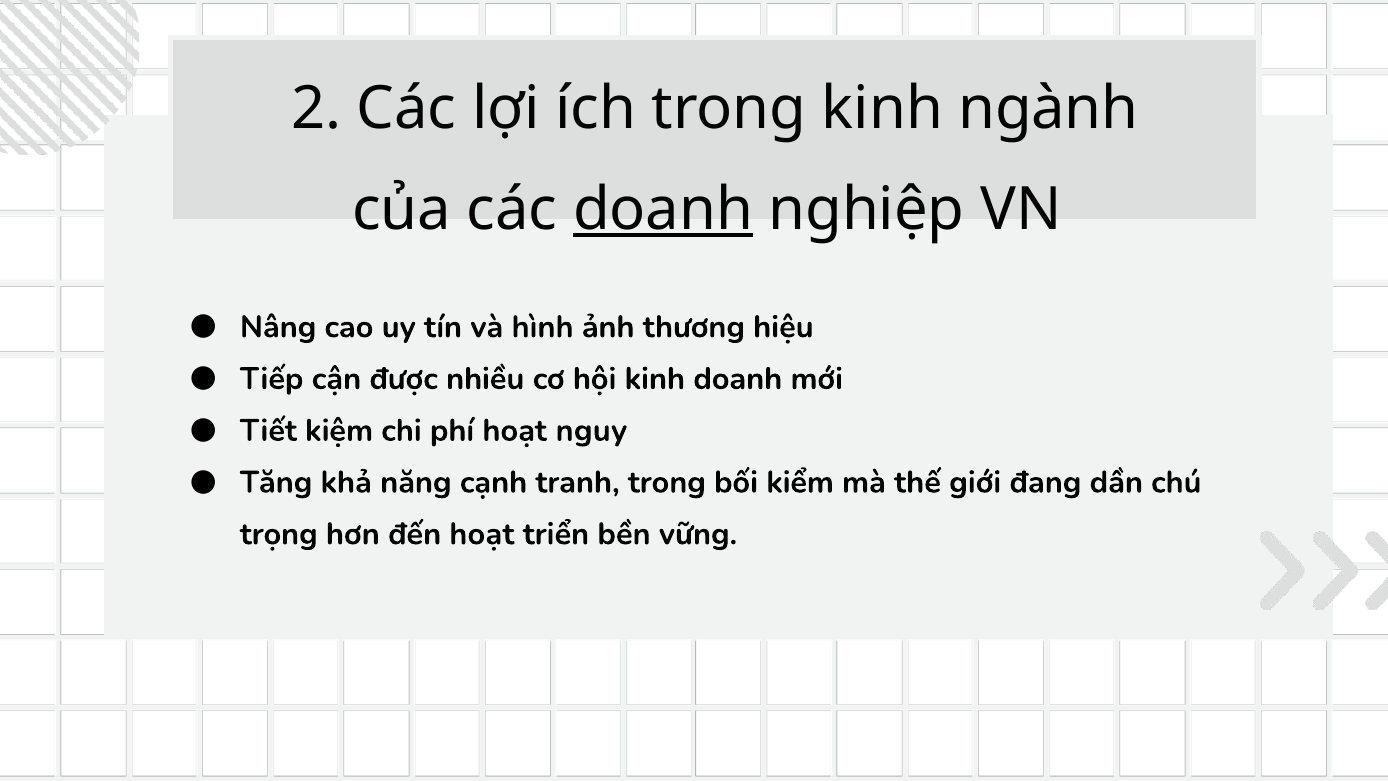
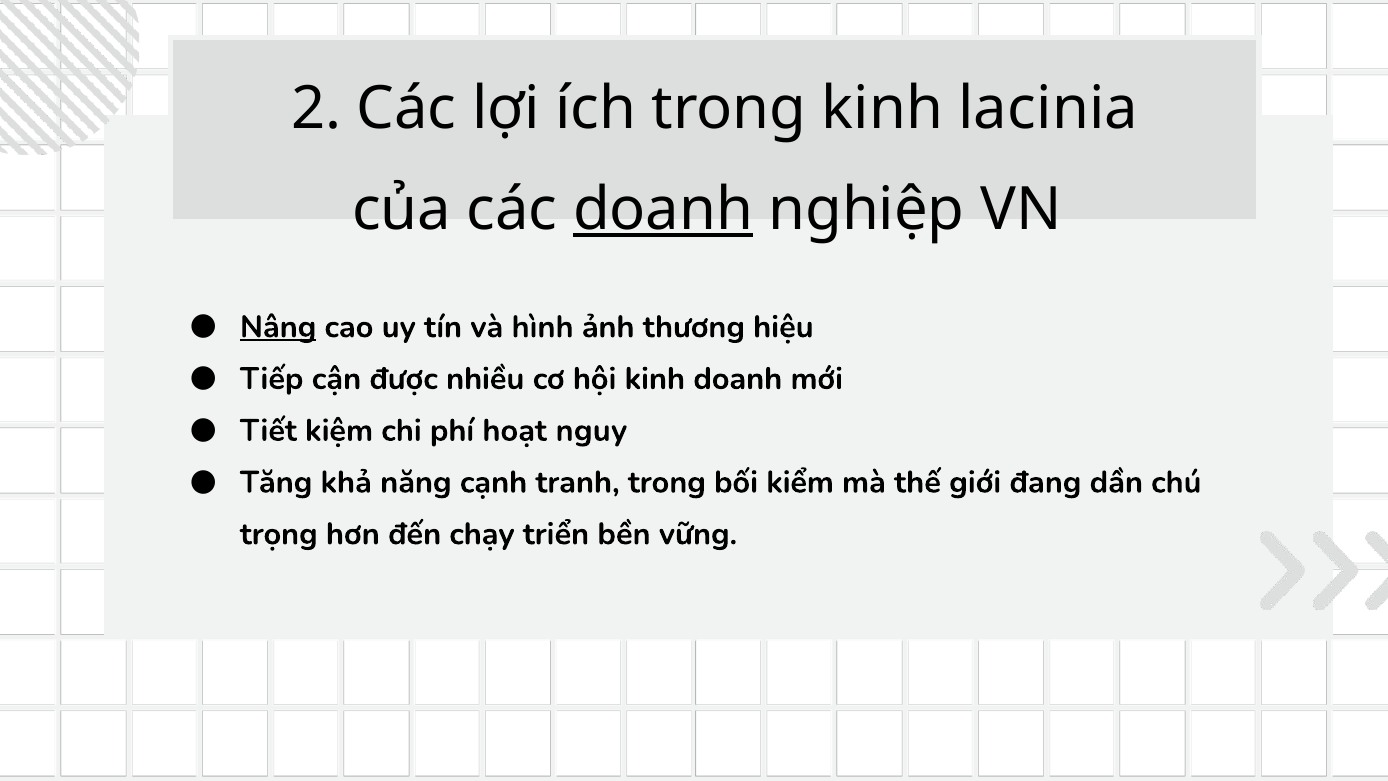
ngành: ngành -> lacinia (1048, 109)
Nâng underline: none -> present (278, 327)
đến hoạt: hoạt -> chạy (482, 534)
